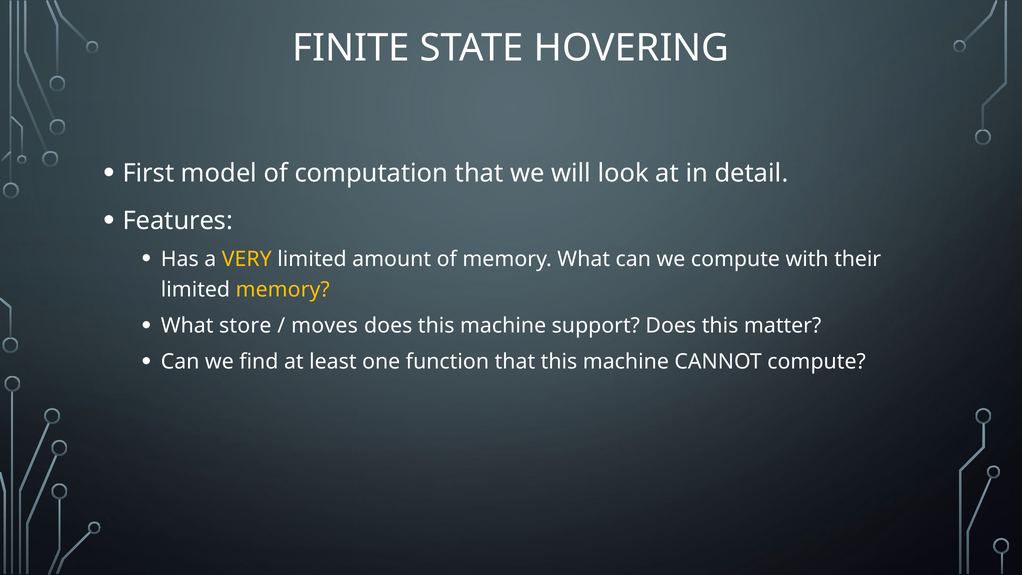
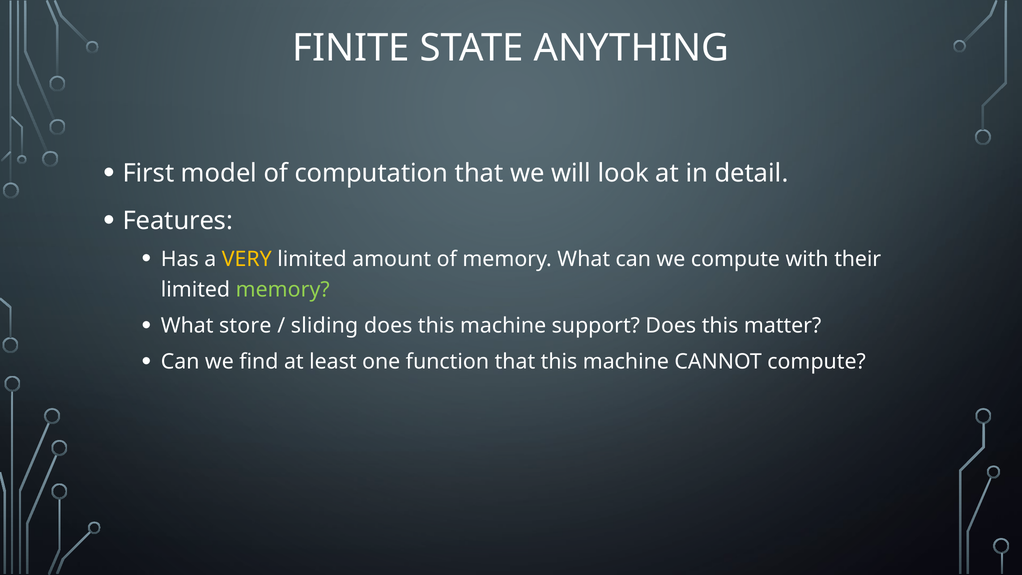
HOVERING: HOVERING -> ANYTHING (631, 48)
memory colour: yellow -> light green (283, 290)
moves: moves -> sliding (325, 326)
